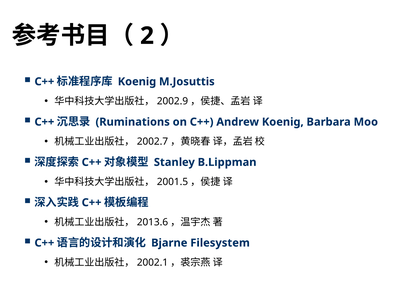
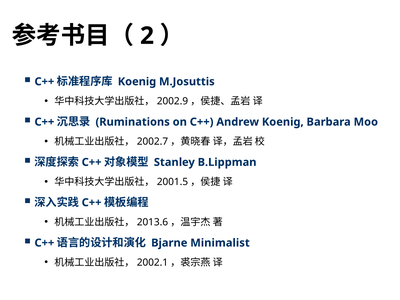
Filesystem: Filesystem -> Minimalist (220, 243)
